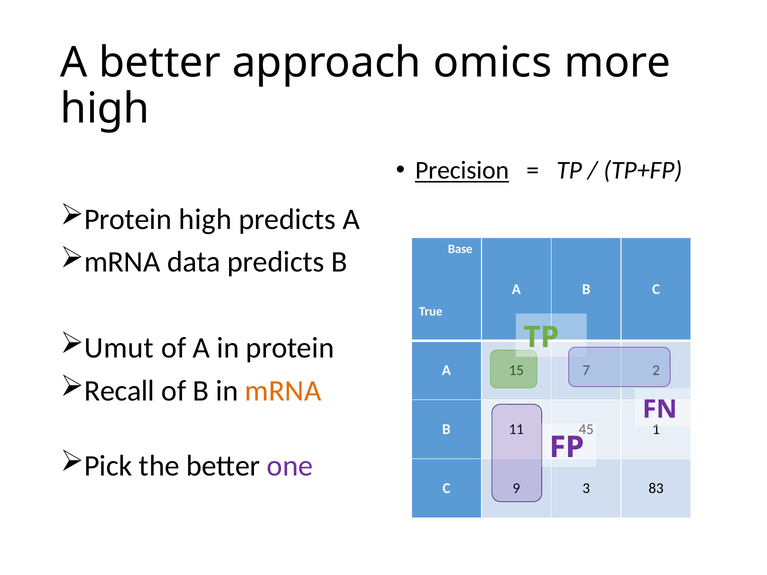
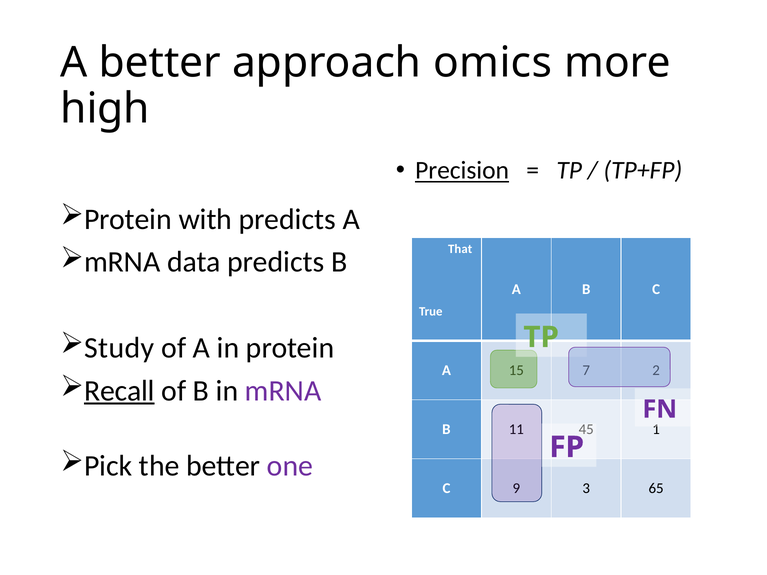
Protein high: high -> with (205, 219)
Base: Base -> That (460, 249)
Umut: Umut -> Study (119, 348)
Recall underline: none -> present (119, 391)
mRNA colour: orange -> purple (283, 391)
83: 83 -> 65 (656, 489)
